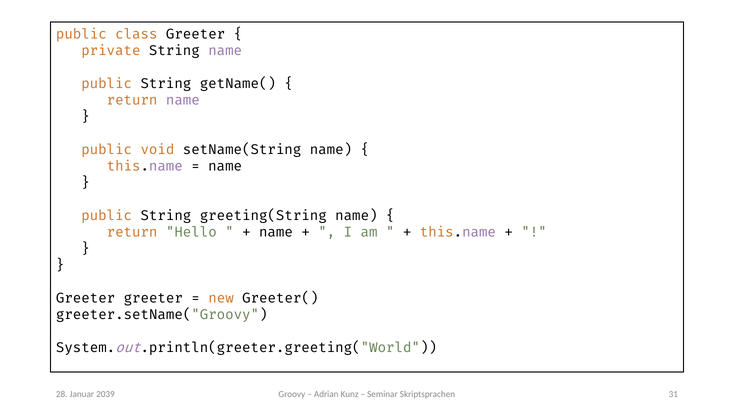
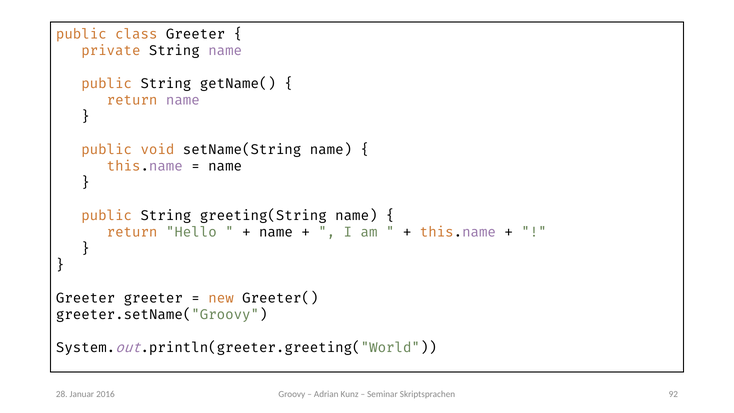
31: 31 -> 92 (673, 394)
2039: 2039 -> 2016 (105, 394)
